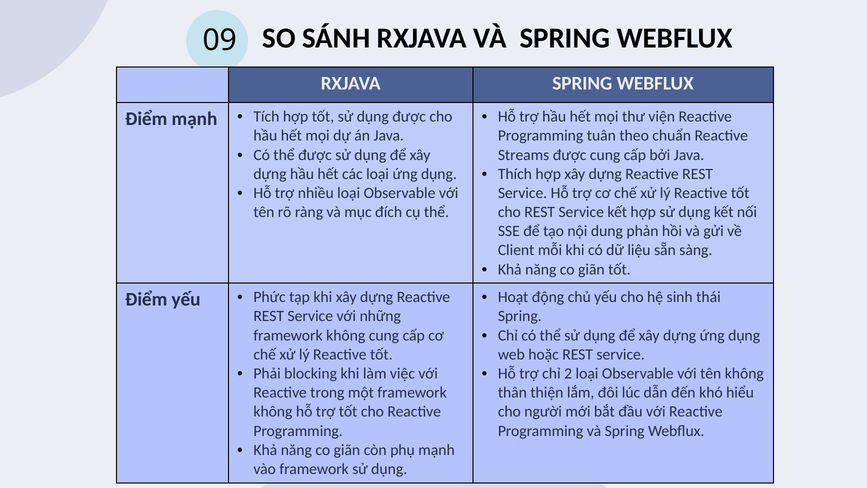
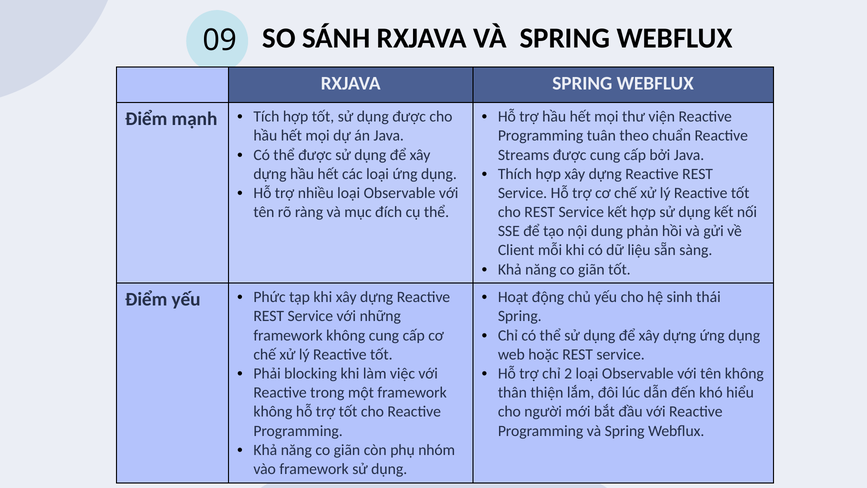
phụ mạnh: mạnh -> nhóm (437, 450)
